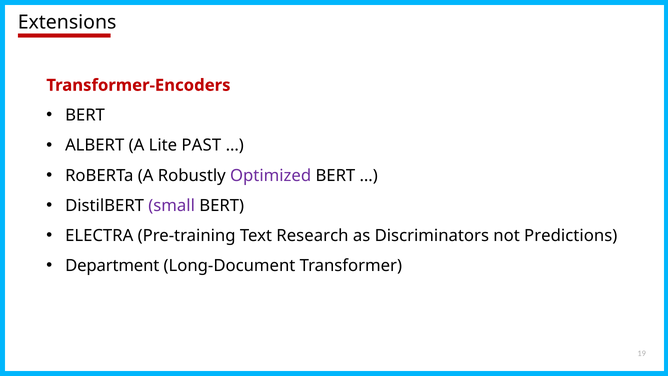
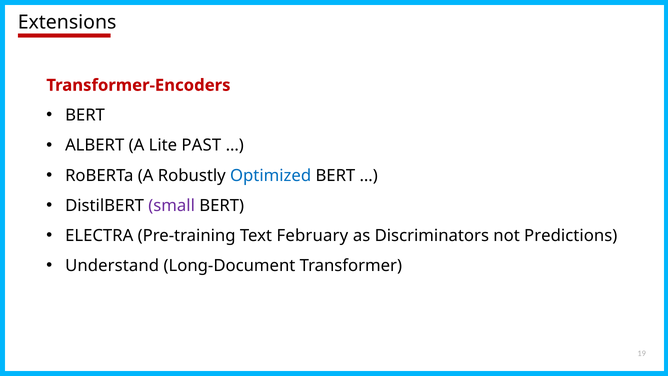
Optimized colour: purple -> blue (271, 175)
Research: Research -> February (312, 236)
Department: Department -> Understand (112, 266)
